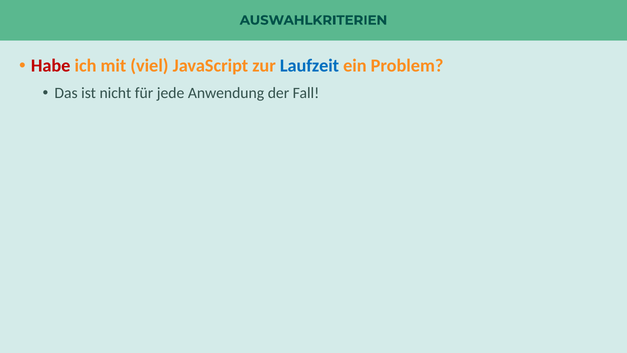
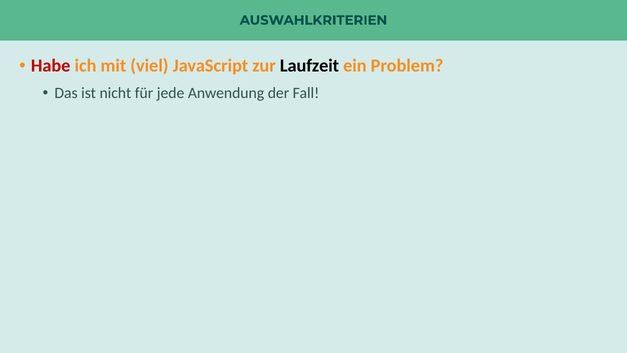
Laufzeit colour: blue -> black (309, 66)
